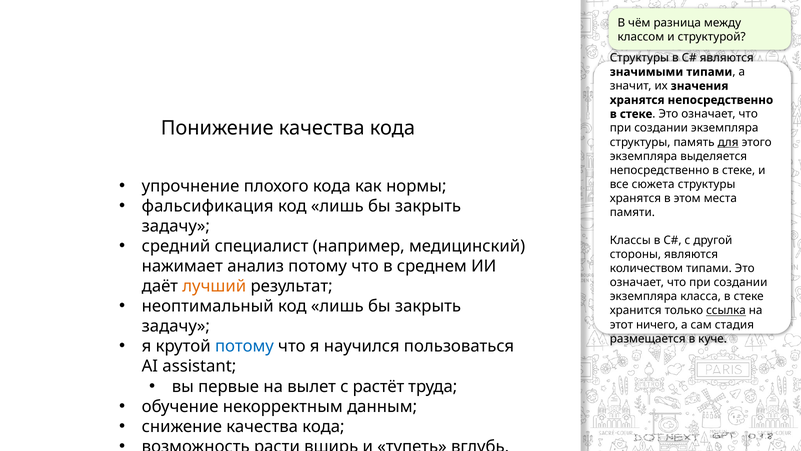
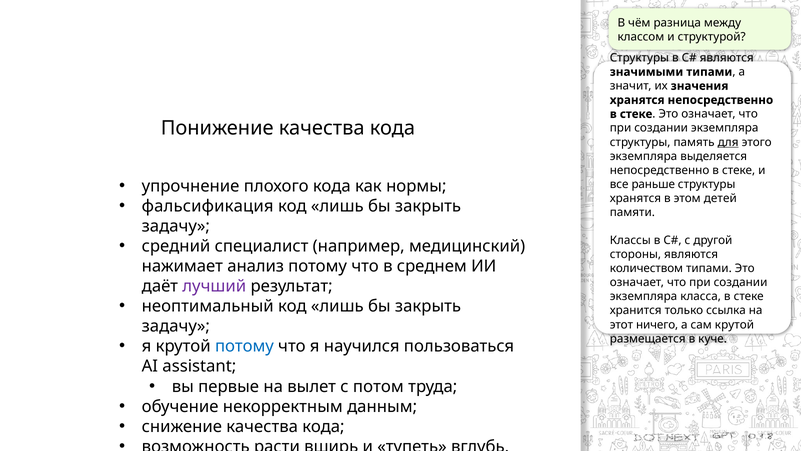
сюжета: сюжета -> раньше (653, 184)
места: места -> детей (720, 198)
лучший colour: orange -> purple (214, 286)
ссылка underline: present -> none (726, 310)
сам стадия: стадия -> крутой (734, 324)
растёт: растёт -> потом (378, 386)
